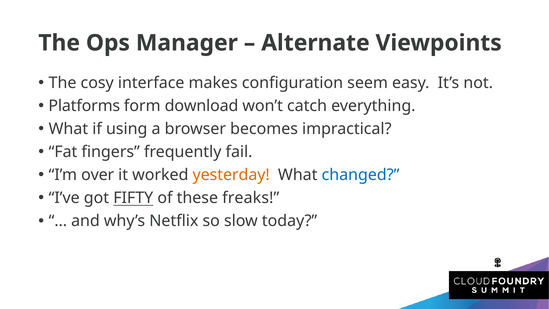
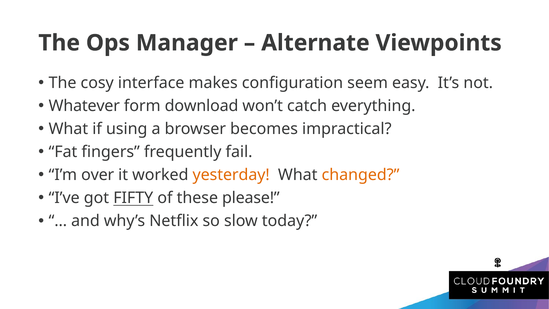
Platforms: Platforms -> Whatever (84, 106)
changed colour: blue -> orange (361, 175)
freaks: freaks -> please (251, 198)
